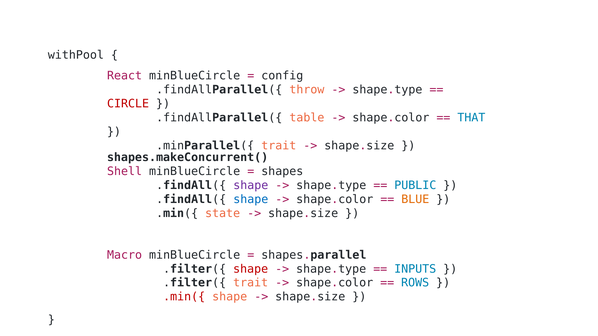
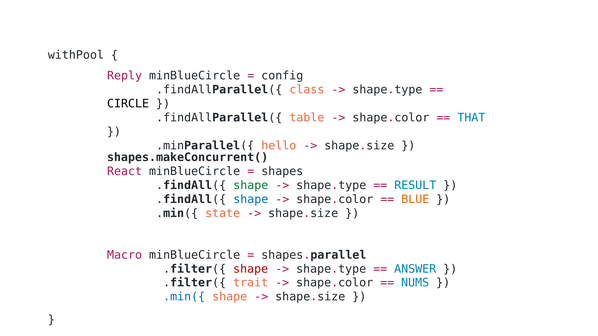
React: React -> Reply (125, 76)
throw: throw -> class (307, 90)
CIRCLE colour: red -> black (128, 104)
trait: trait -> hello (279, 146)
Shell: Shell -> React (125, 172)
shape colour: purple -> green (251, 186)
PUBLIC: PUBLIC -> RESULT (415, 186)
INPUTS: INPUTS -> ANSWER (415, 269)
ROWS: ROWS -> NUMS (415, 283)
.min({ colour: red -> blue (184, 297)
